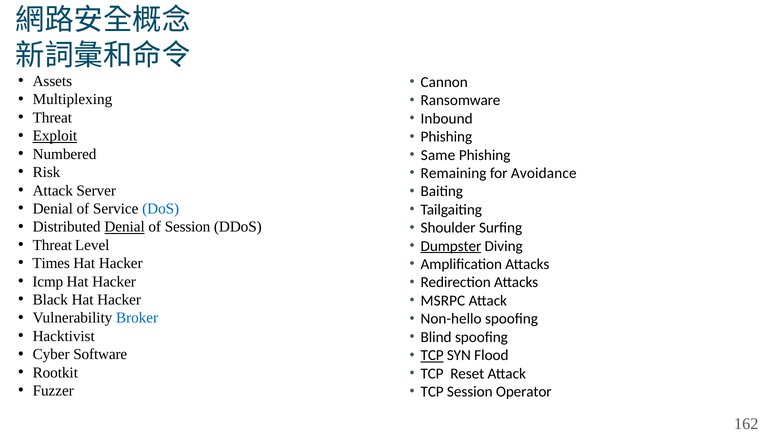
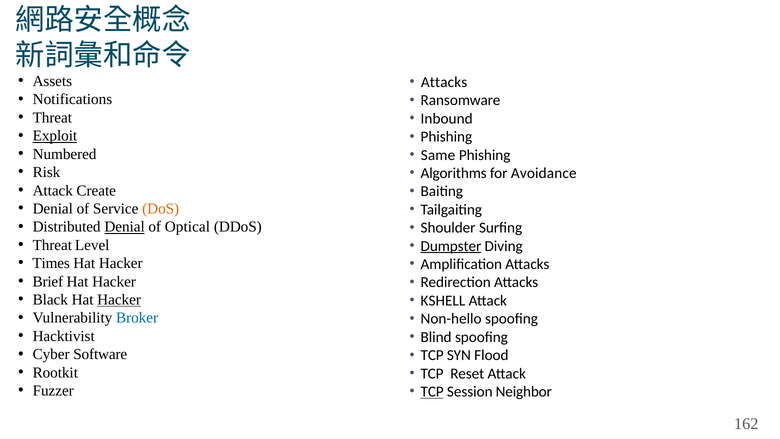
Cannon: Cannon -> Attacks (444, 82)
Multiplexing: Multiplexing -> Notifications (72, 99)
Remaining: Remaining -> Algorithms (454, 173)
Server: Server -> Create (96, 190)
DoS colour: blue -> orange (161, 209)
of Session: Session -> Optical (187, 227)
Icmp: Icmp -> Brief (48, 281)
Hacker underline: none -> present (119, 300)
MSRPC: MSRPC -> KSHELL (443, 300)
TCP underline: present -> none (432, 355)
TCP underline: none -> present (432, 391)
Operator: Operator -> Neighbor (524, 391)
